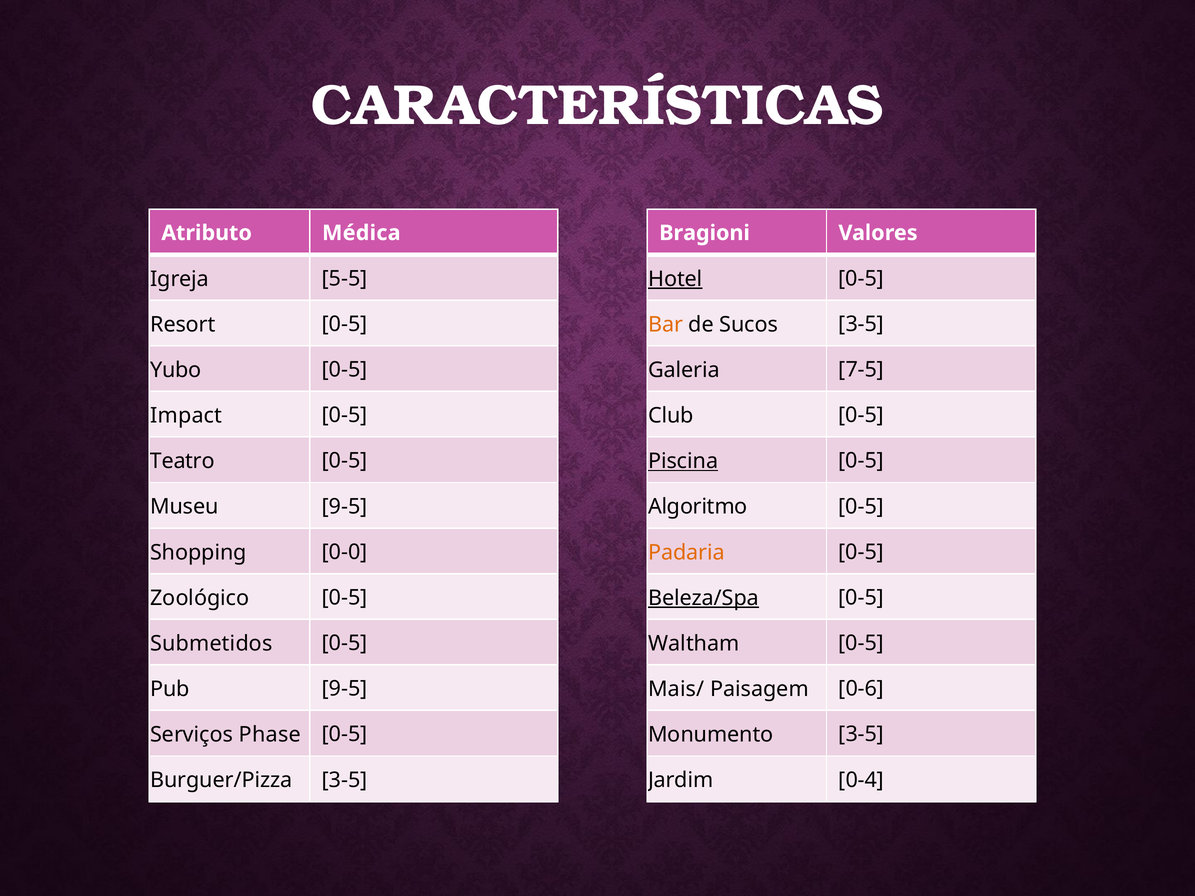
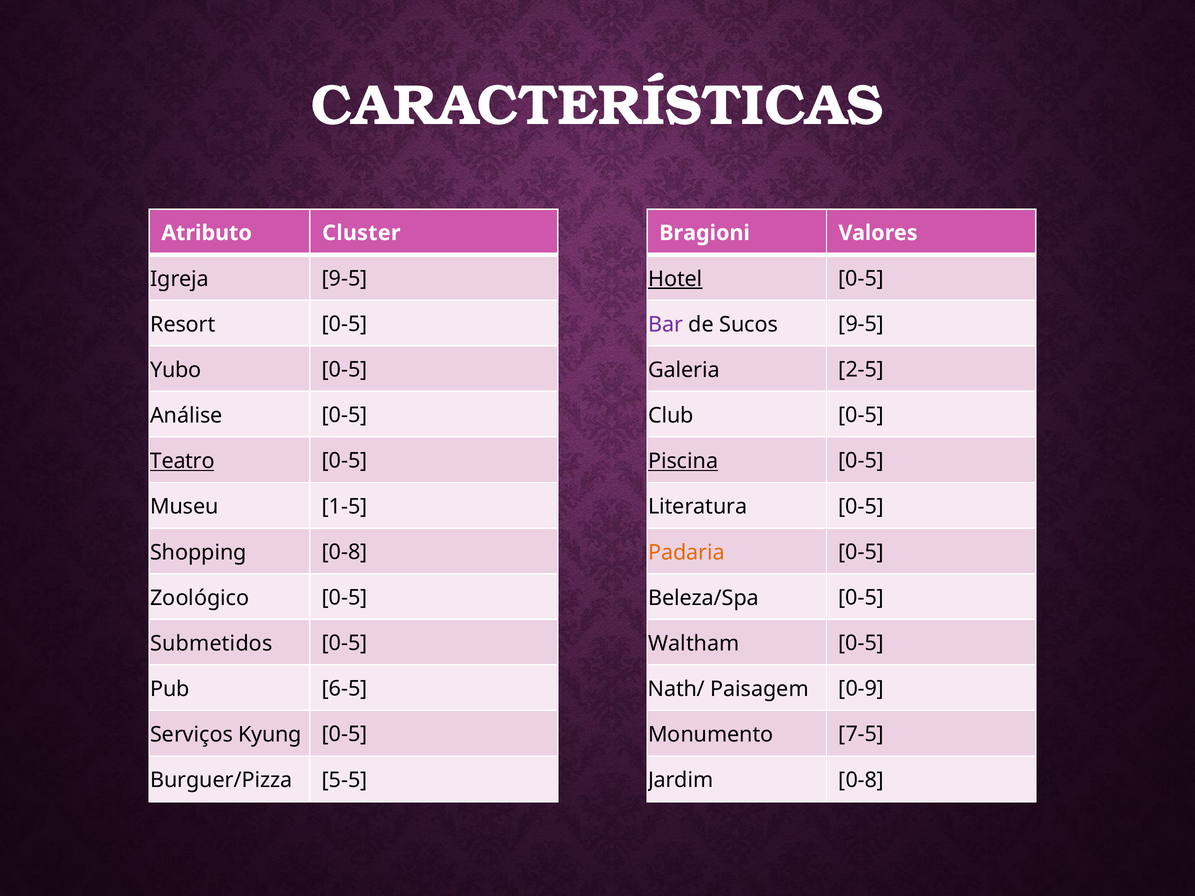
Médica: Médica -> Cluster (361, 233)
Igreja 5-5: 5-5 -> 9-5 (345, 279)
Bar colour: orange -> purple (666, 325)
Sucos 3-5: 3-5 -> 9-5 (861, 324)
7-5: 7-5 -> 2-5 (861, 370)
Impact: Impact -> Análise (186, 416)
Teatro underline: none -> present (182, 461)
Museu 9-5: 9-5 -> 1-5 (345, 507)
Algoritmo: Algoritmo -> Literatura (698, 507)
Shopping 0-0: 0-0 -> 0-8 (345, 552)
Beleza/Spa underline: present -> none (704, 598)
Pub 9-5: 9-5 -> 6-5 (345, 689)
Mais/: Mais/ -> Nath/ (676, 689)
0-6: 0-6 -> 0-9 (861, 689)
Phase: Phase -> Kyung (270, 735)
Monumento 3-5: 3-5 -> 7-5 (861, 735)
Burguer/Pizza 3-5: 3-5 -> 5-5 (345, 780)
Jardim 0-4: 0-4 -> 0-8 (861, 780)
